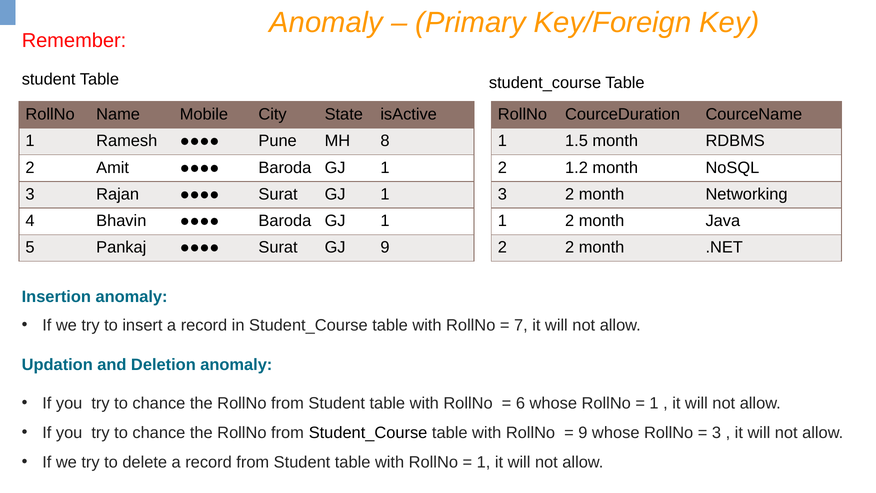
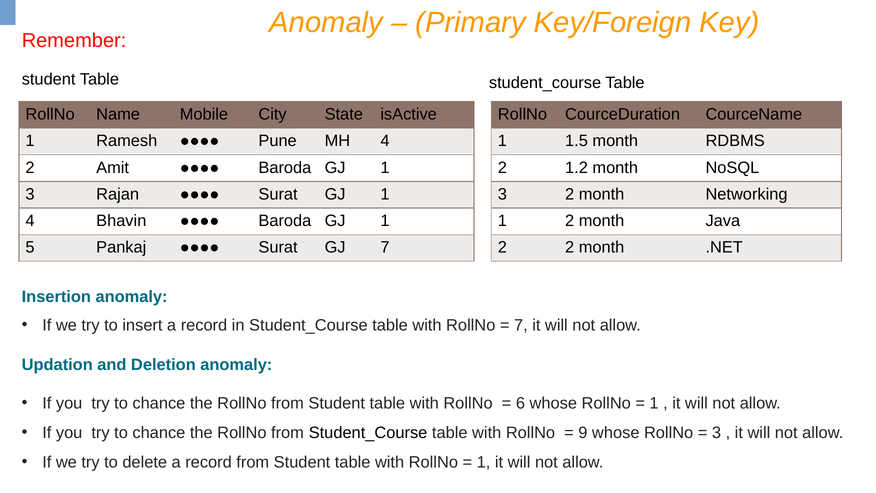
MH 8: 8 -> 4 (385, 141)
GJ 9: 9 -> 7 (385, 247)
